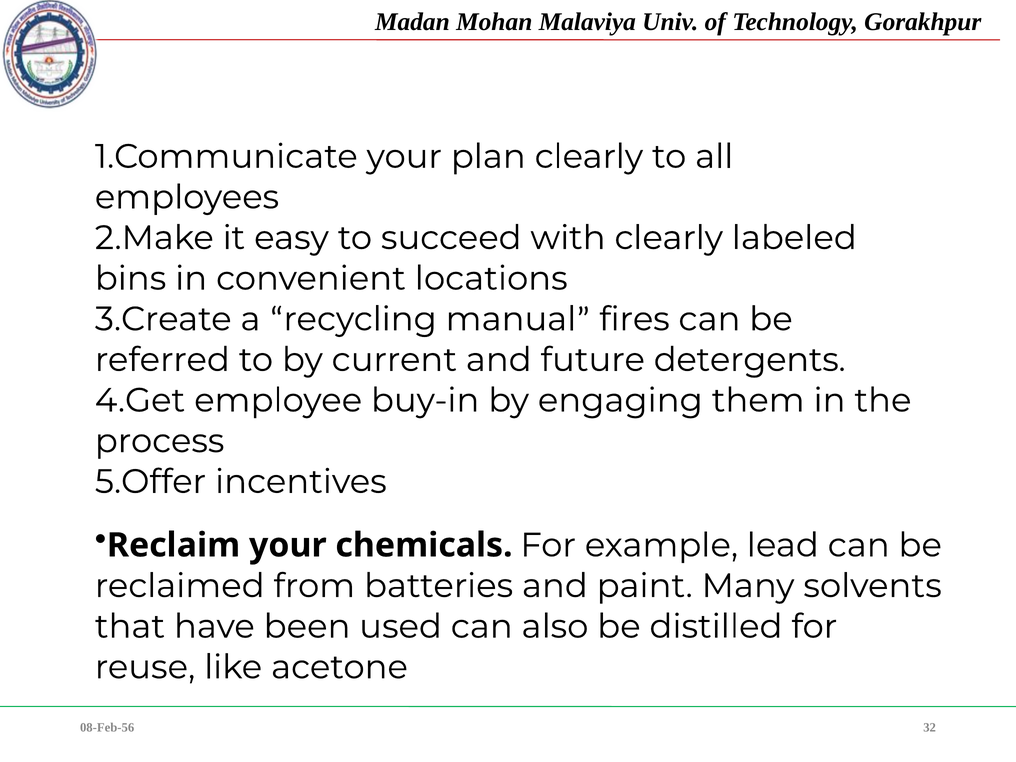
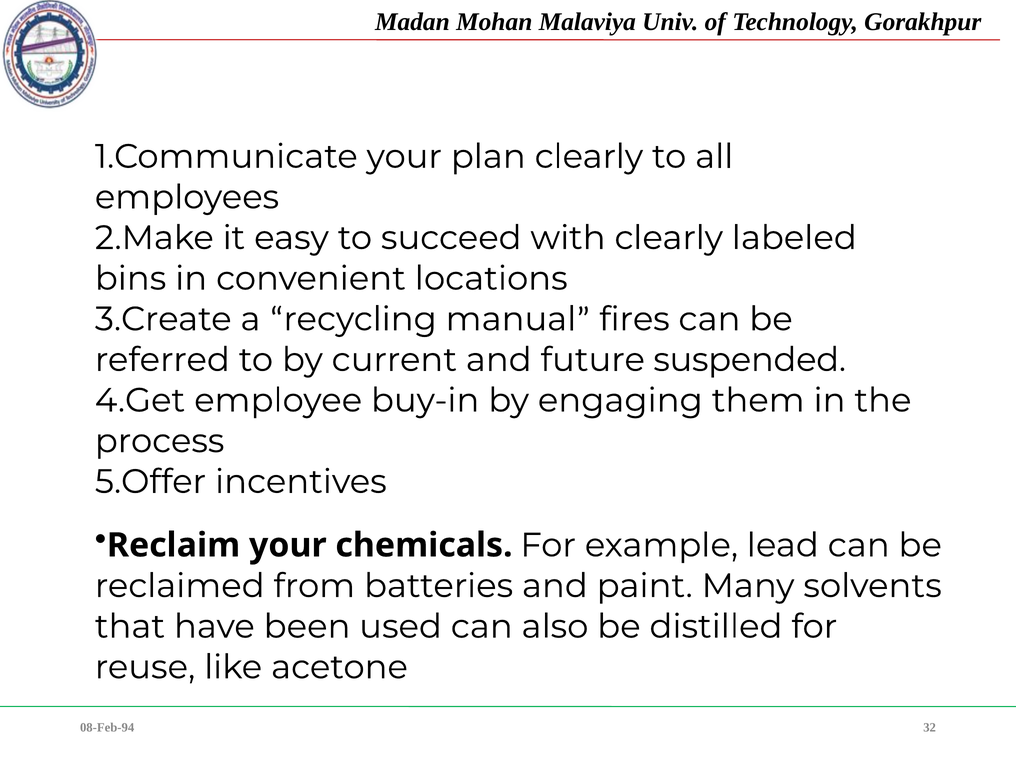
detergents: detergents -> suspended (750, 360)
08-Feb-56: 08-Feb-56 -> 08-Feb-94 (107, 727)
